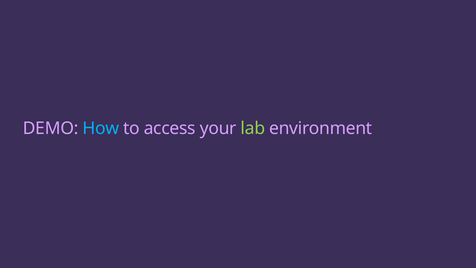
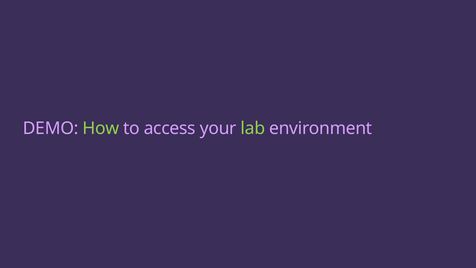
How colour: light blue -> light green (101, 128)
